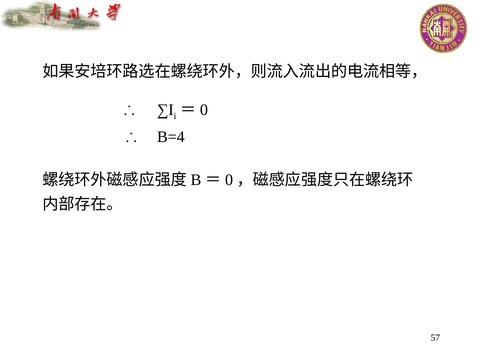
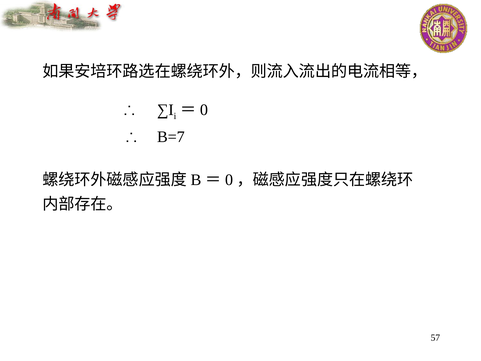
B=4: B=4 -> B=7 (171, 137)
